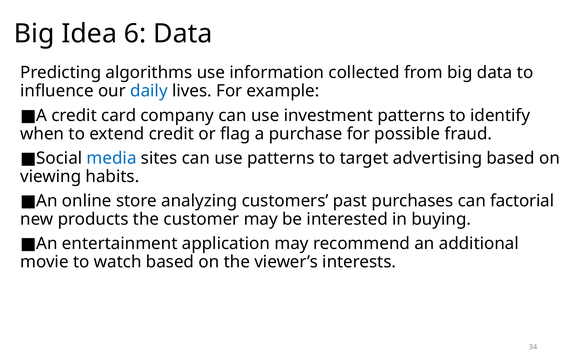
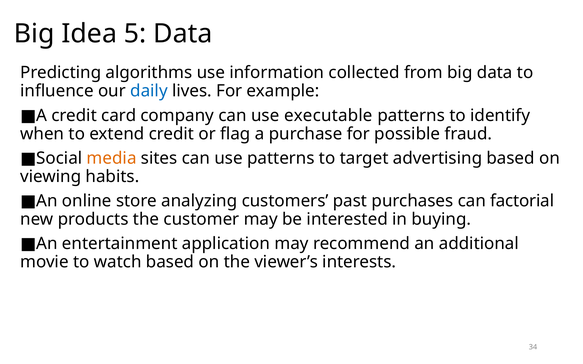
6: 6 -> 5 (135, 34)
investment: investment -> executable (328, 116)
media colour: blue -> orange (112, 158)
